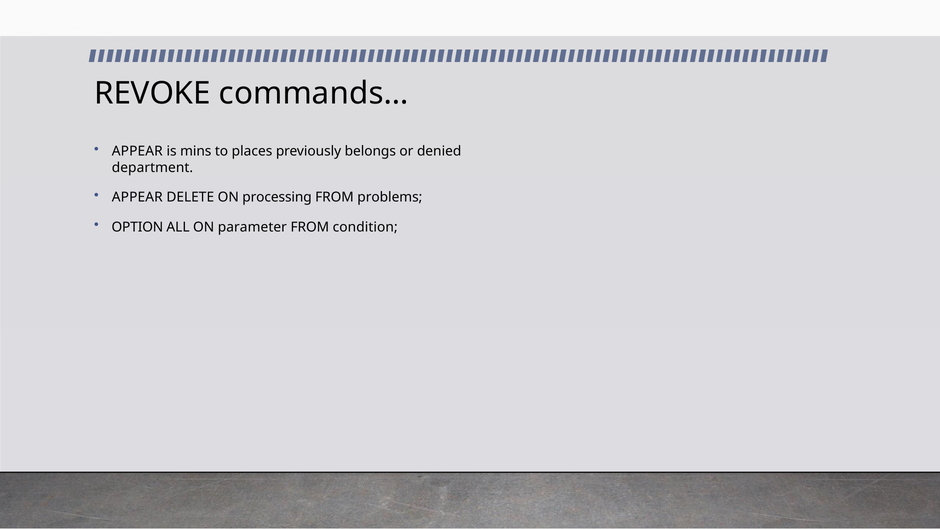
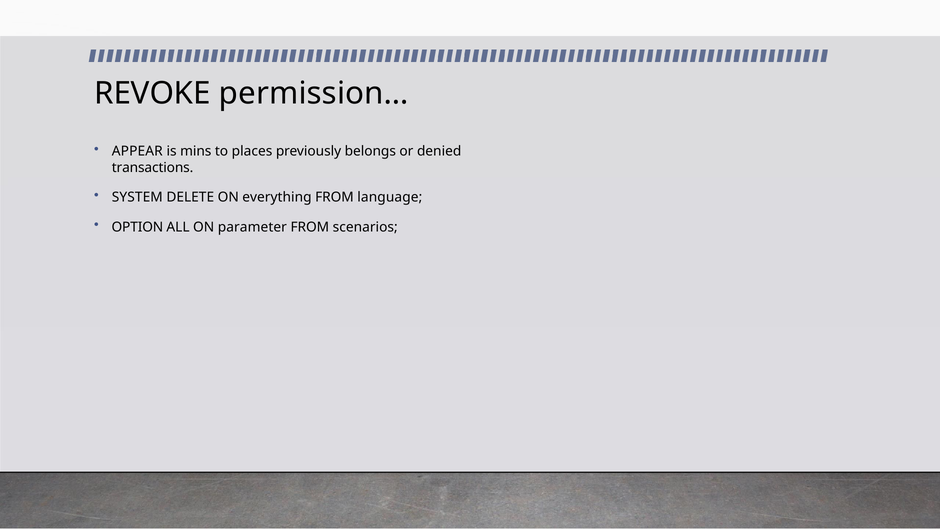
commands…: commands… -> permission… (314, 93)
department: department -> transactions (153, 168)
APPEAR: APPEAR -> SYSTEM (137, 197)
processing: processing -> everything (277, 197)
problems: problems -> language (390, 197)
condition: condition -> scenarios (365, 227)
